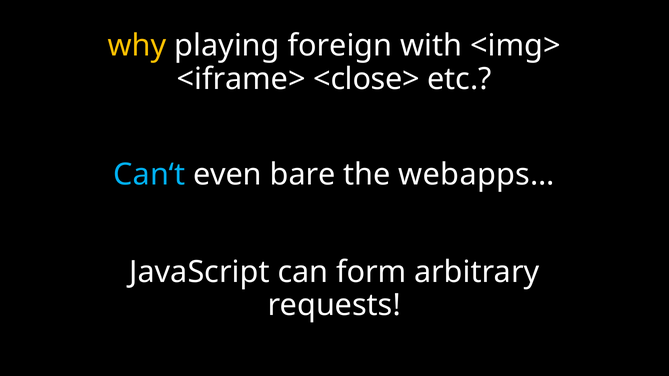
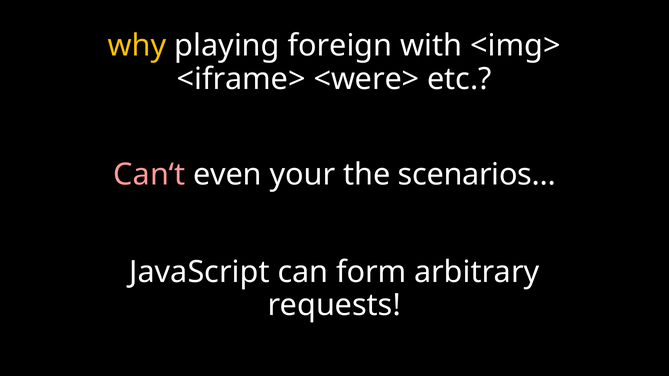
<close>: <close> -> <were> (366, 79)
Can‘t colour: light blue -> pink (149, 175)
bare: bare -> your (303, 175)
webapps…: webapps… -> scenarios… (477, 175)
